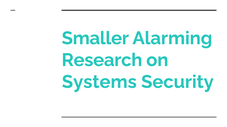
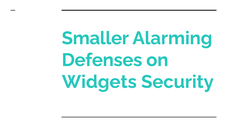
Research: Research -> Defenses (102, 60)
Systems: Systems -> Widgets (99, 82)
